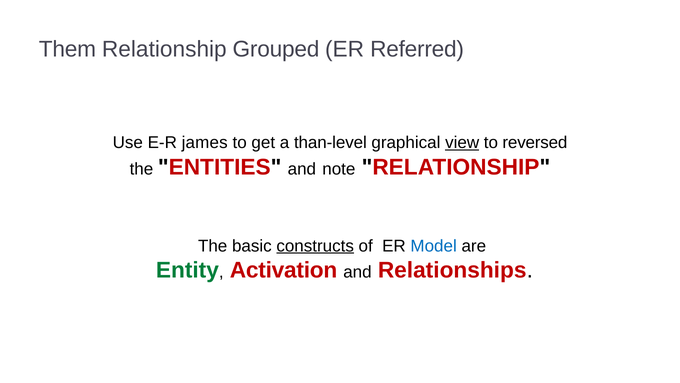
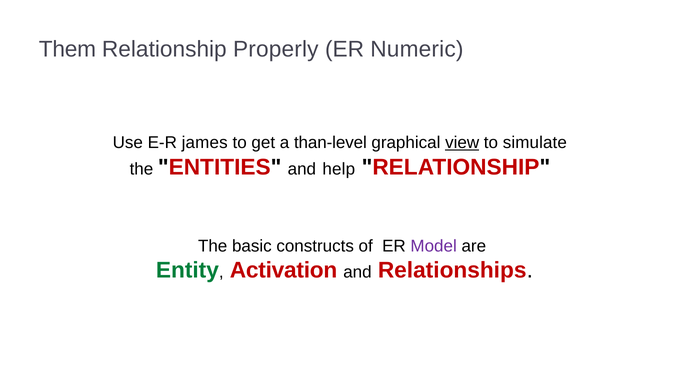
Grouped: Grouped -> Properly (276, 49)
Referred: Referred -> Numeric (417, 49)
reversed: reversed -> simulate (535, 143)
note: note -> help (339, 169)
constructs underline: present -> none (315, 246)
Model colour: blue -> purple (434, 246)
